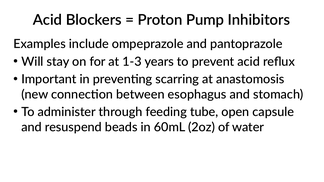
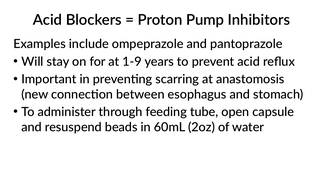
1-3: 1-3 -> 1-9 (132, 62)
